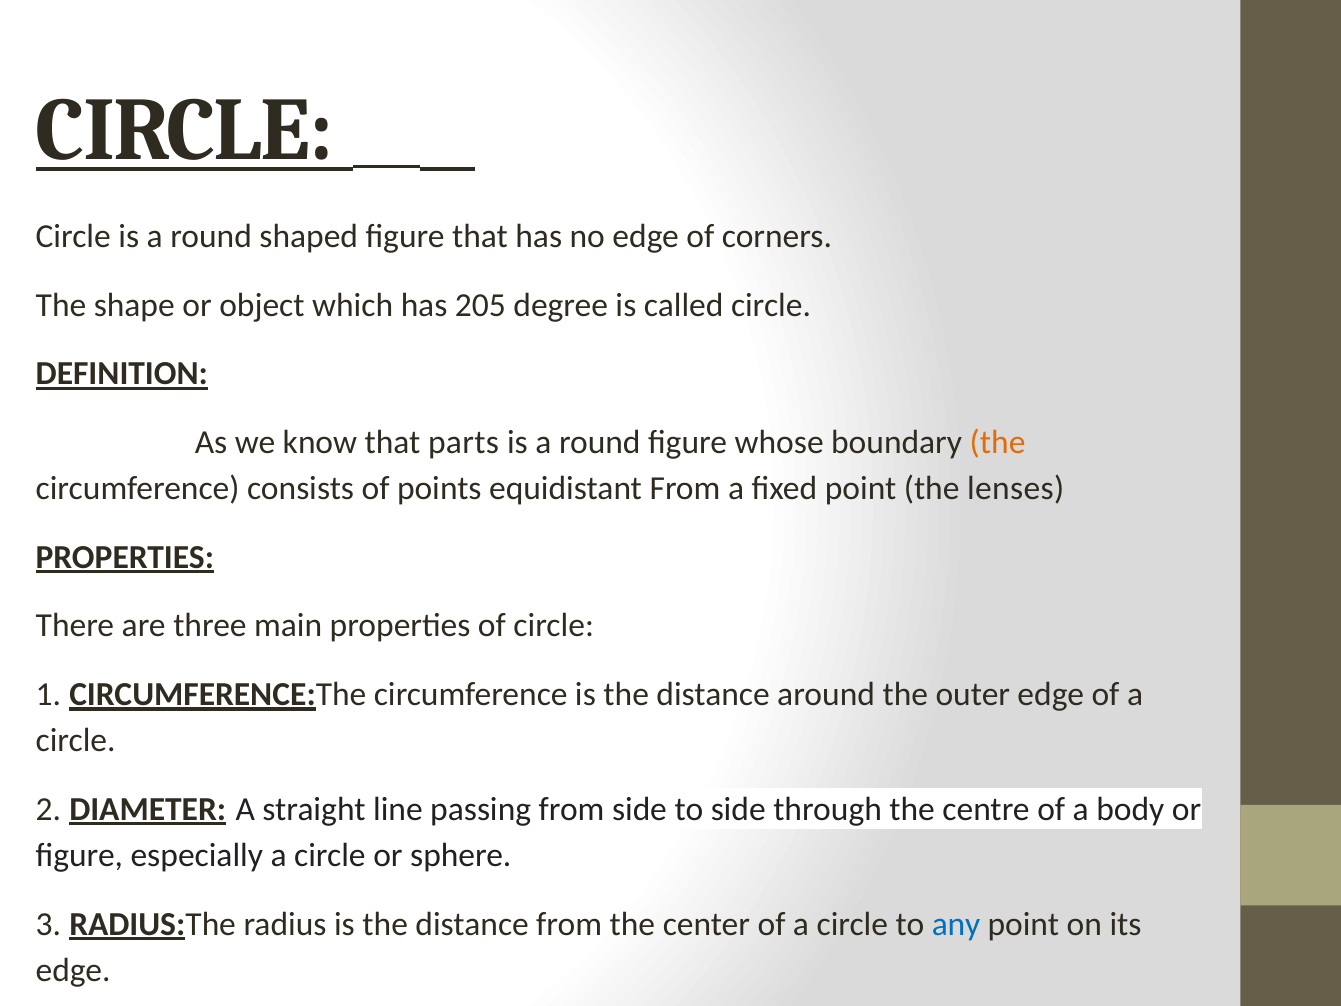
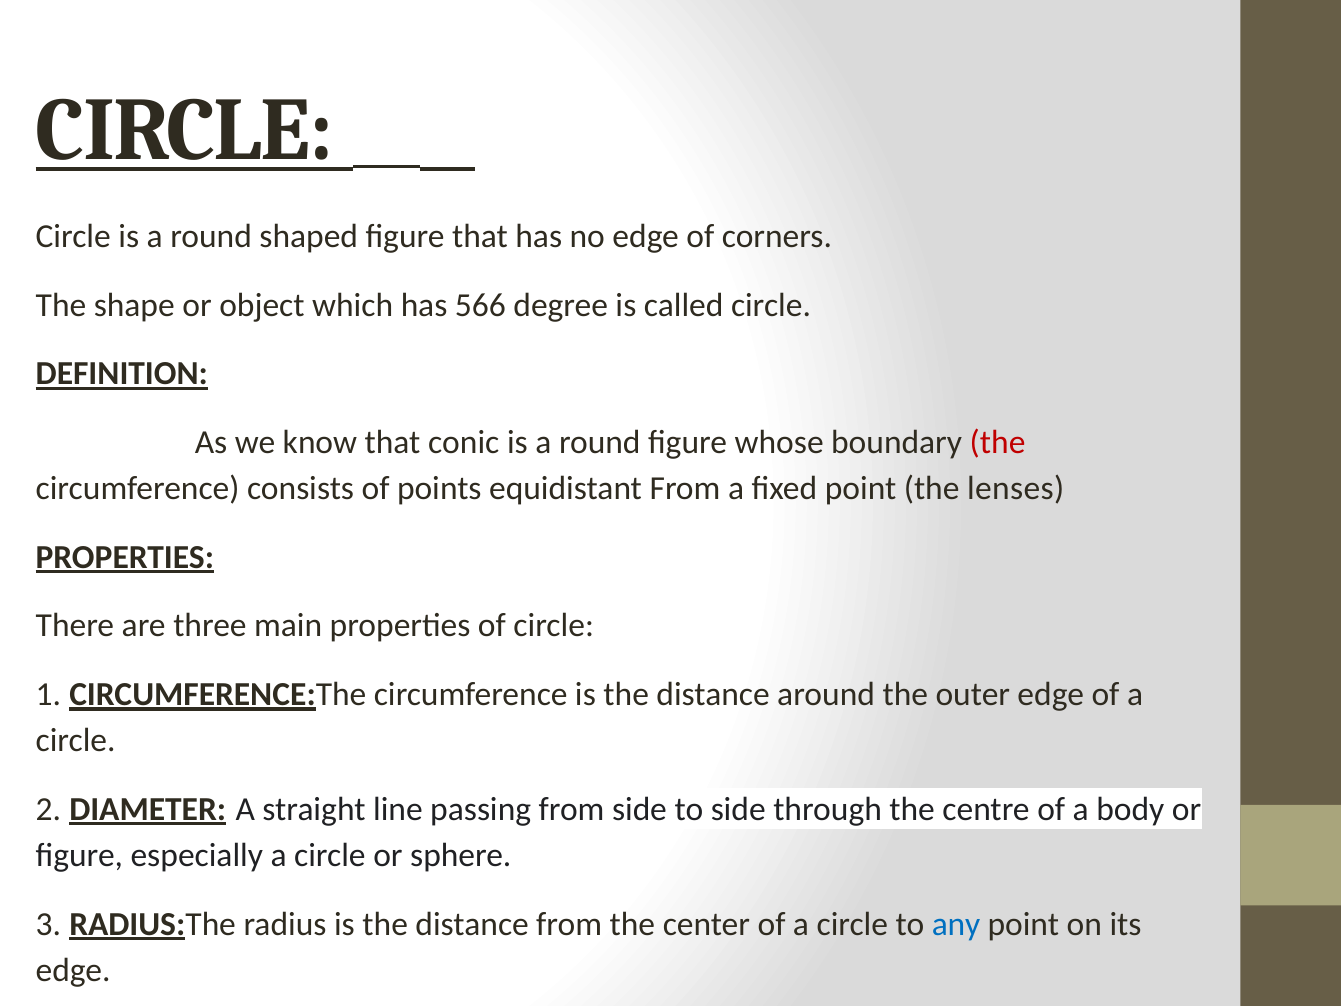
205: 205 -> 566 (480, 305)
parts: parts -> conic (464, 442)
the colour: orange -> red (998, 442)
